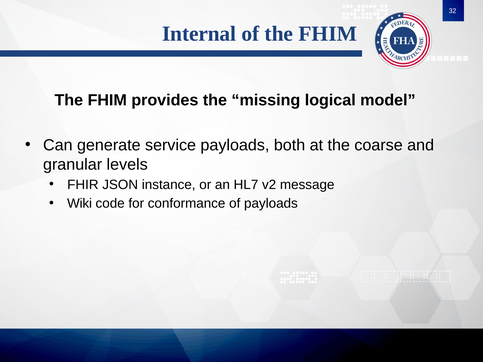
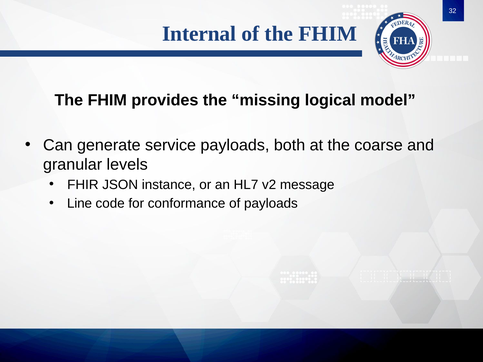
Wiki: Wiki -> Line (80, 204)
